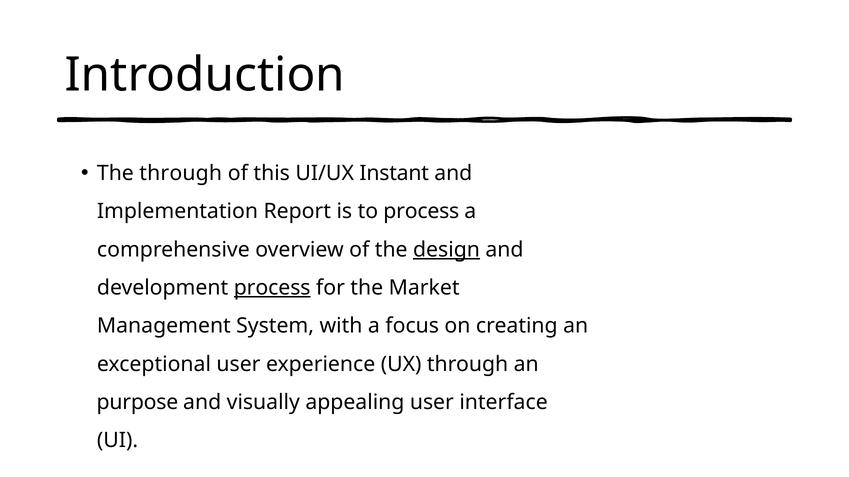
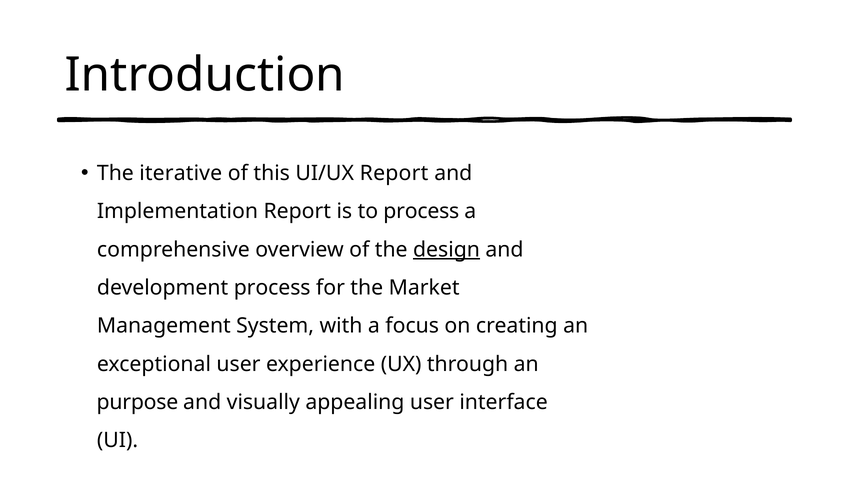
The through: through -> iterative (181, 173)
UI/UX Instant: Instant -> Report (394, 173)
process underline: present -> none (272, 288)
